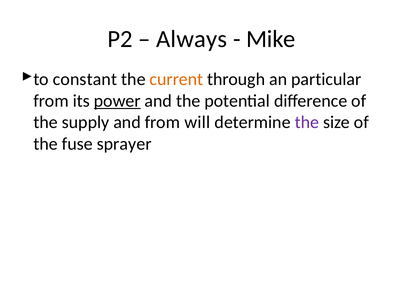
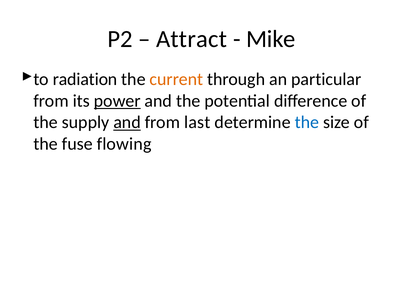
Always: Always -> Attract (192, 39)
constant: constant -> radiation (85, 79)
and underline: none -> present (127, 122)
will: will -> last (197, 122)
the colour: purple -> blue (307, 122)
sprayer: sprayer -> flowing (124, 144)
